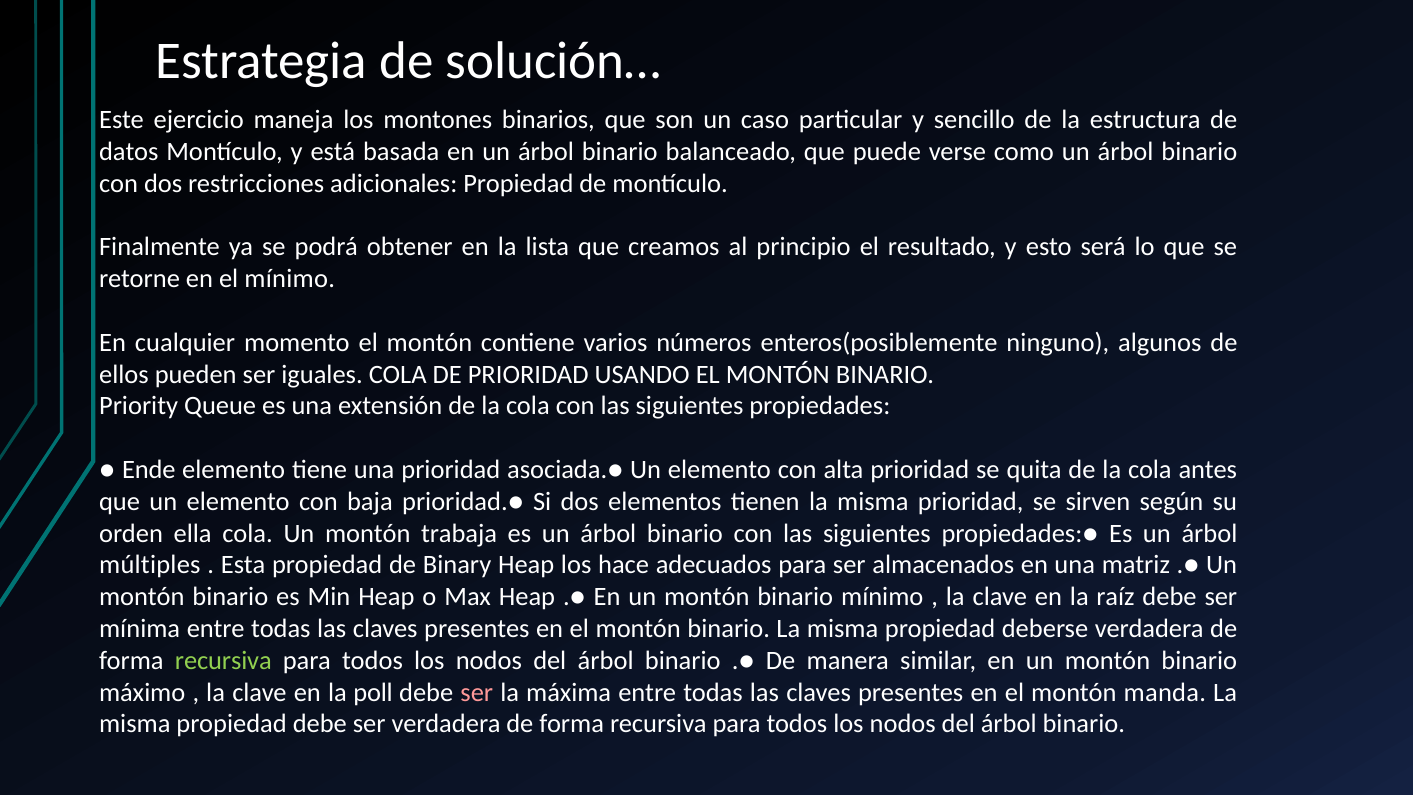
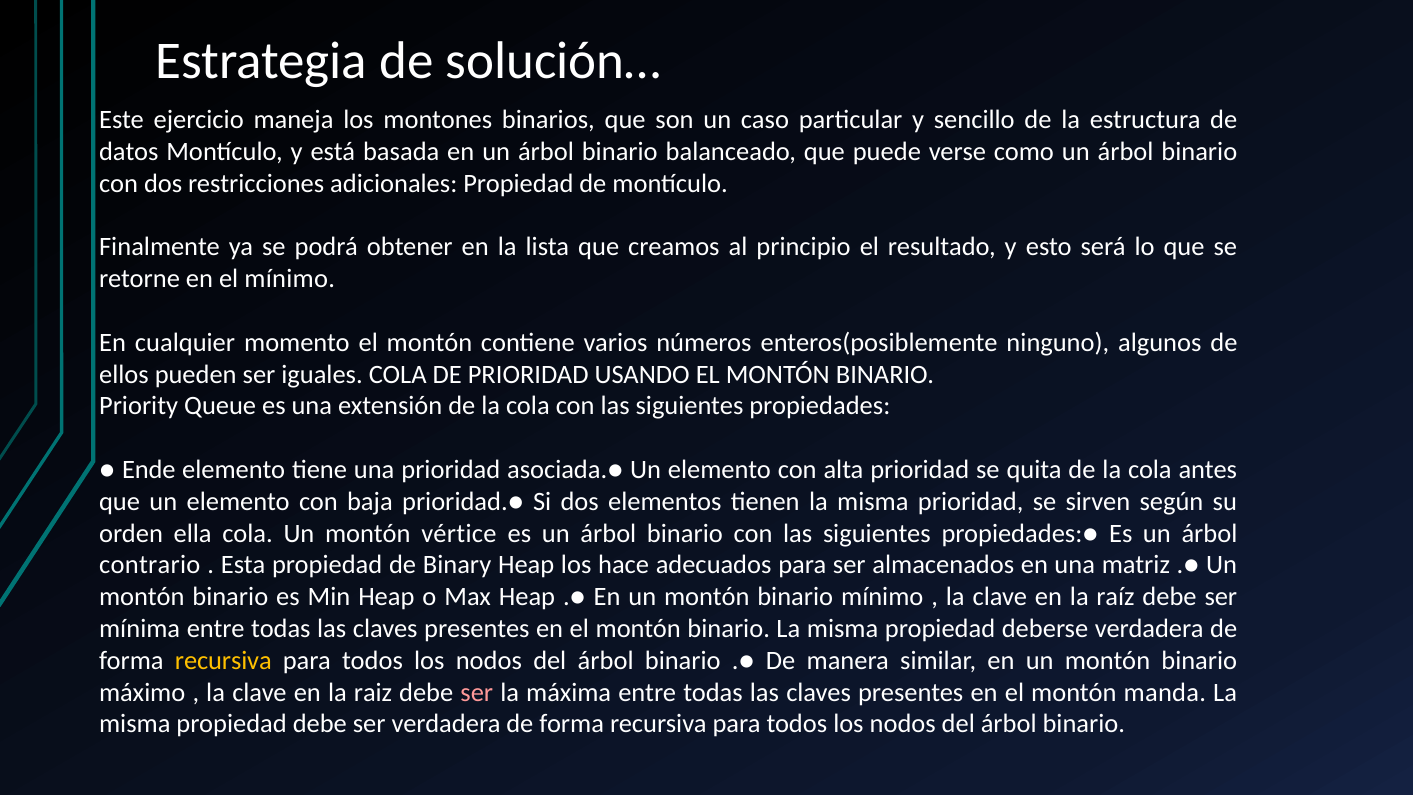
trabaja: trabaja -> vértice (459, 533)
múltiples: múltiples -> contrario (150, 565)
recursiva colour: light green -> yellow (223, 661)
poll: poll -> raiz (373, 692)
